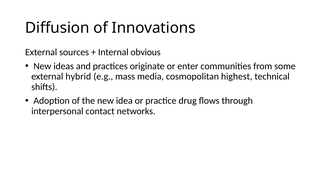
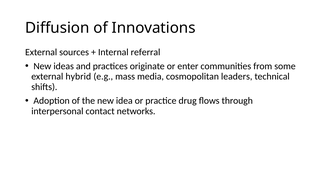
obvious: obvious -> referral (146, 52)
highest: highest -> leaders (237, 76)
